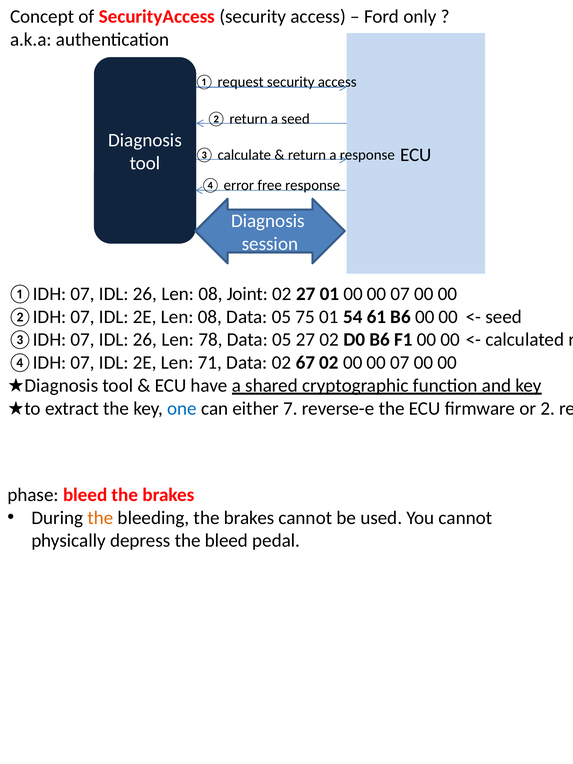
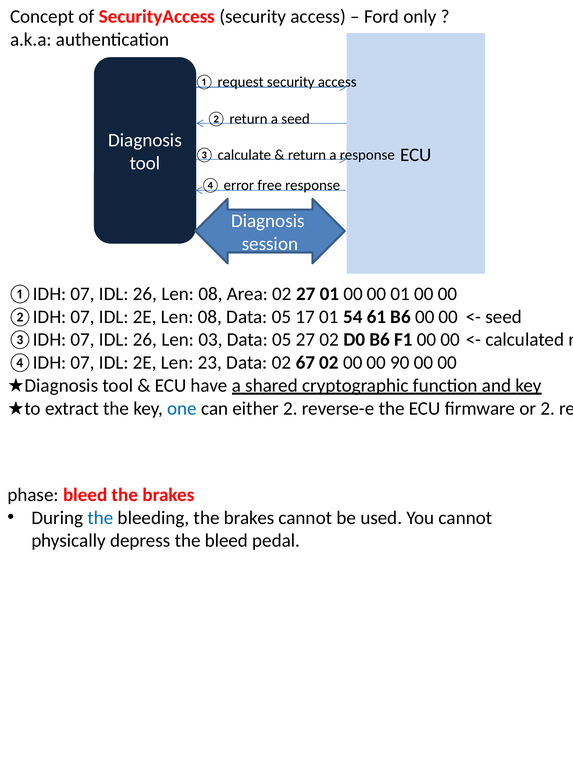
Joint: Joint -> Area (247, 294)
01 00 00 07: 07 -> 01 (400, 294)
75: 75 -> 17 (305, 317)
78: 78 -> 03 (210, 340)
71: 71 -> 23 (210, 363)
02 00 00 07: 07 -> 90 (400, 363)
either 7: 7 -> 2 (290, 408)
the colour: orange -> blue (100, 518)
